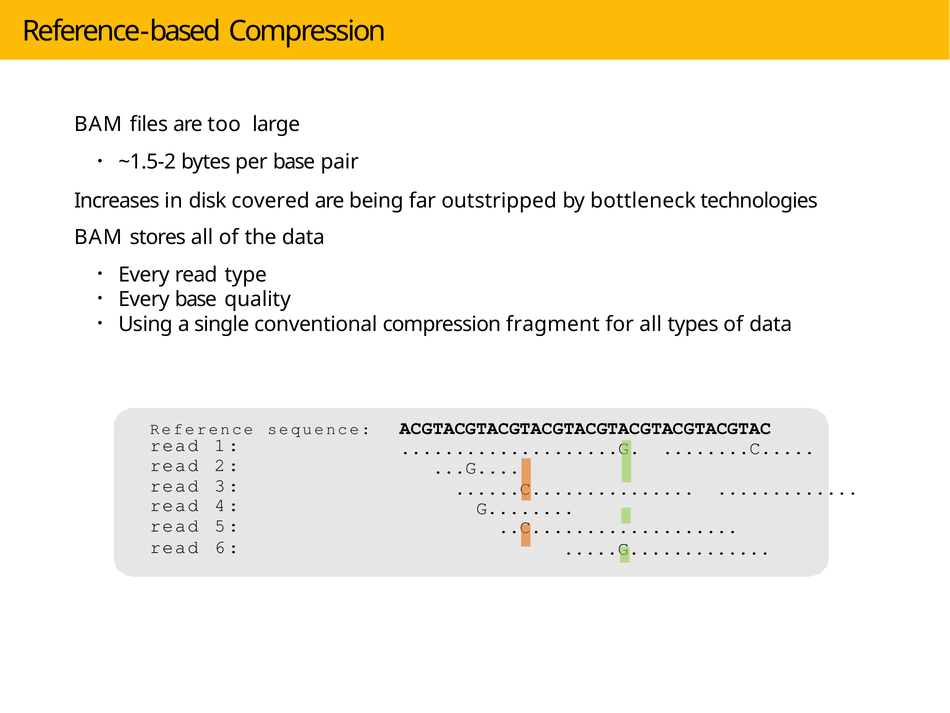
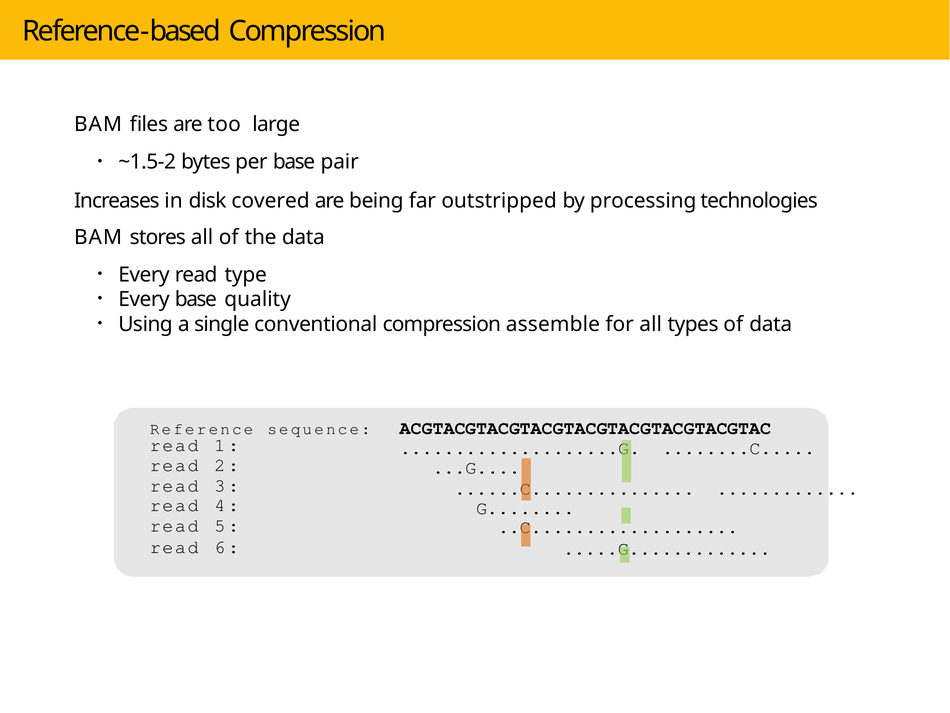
bottleneck: bottleneck -> processing (643, 201)
fragment: fragment -> assemble (553, 324)
